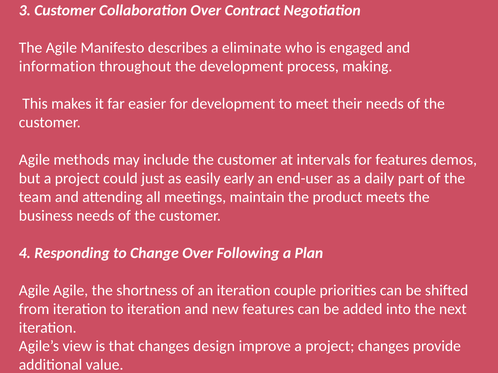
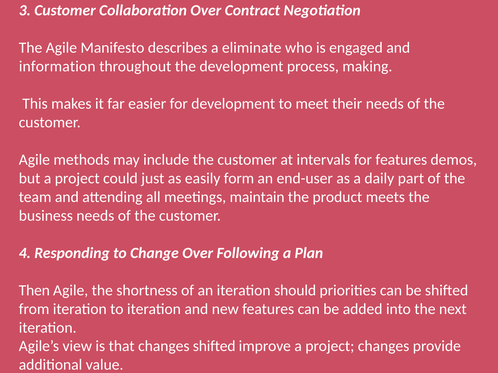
early: early -> form (239, 179)
Agile: Agile -> Then (34, 291)
couple: couple -> should (295, 291)
changes design: design -> shifted (214, 347)
